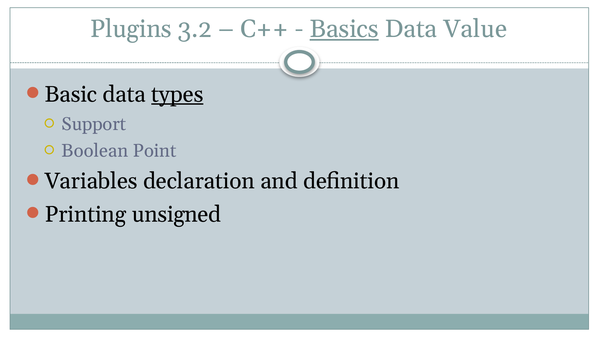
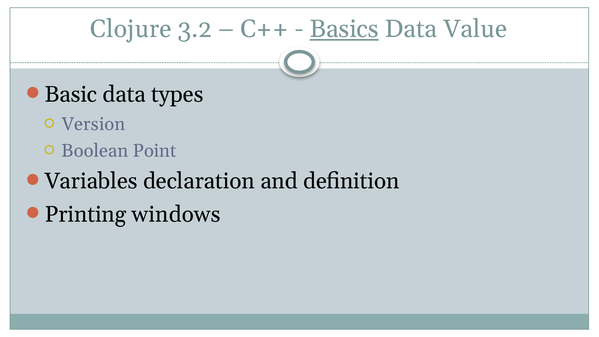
Plugins: Plugins -> Clojure (131, 29)
types underline: present -> none (177, 94)
Support: Support -> Version (94, 124)
unsigned: unsigned -> windows (176, 214)
